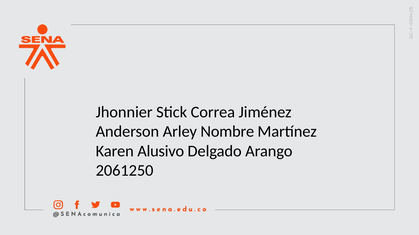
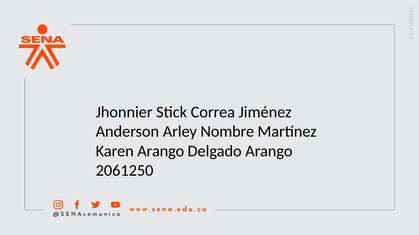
Karen Alusivo: Alusivo -> Arango (161, 151)
